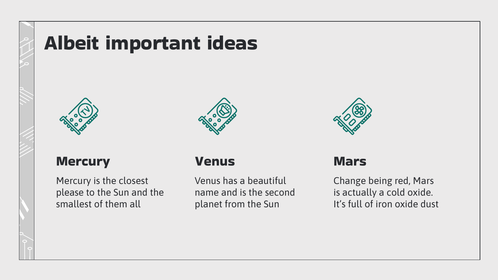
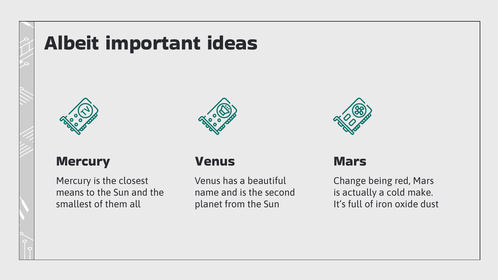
please: please -> means (70, 193)
cold oxide: oxide -> make (420, 193)
